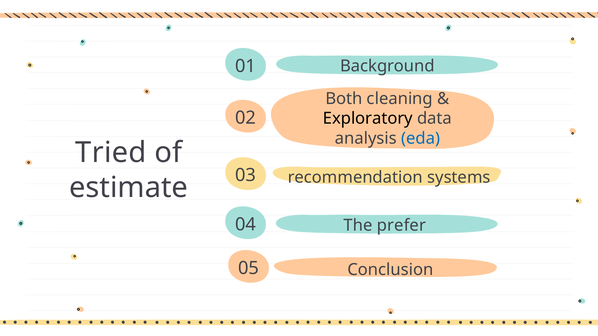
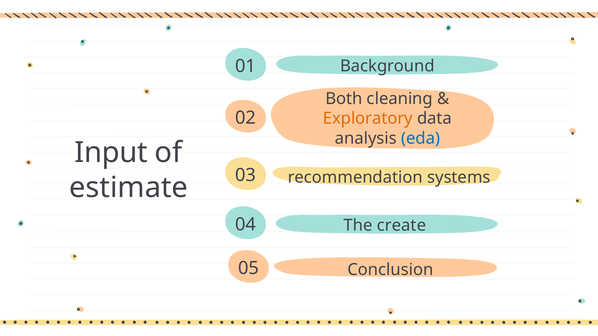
Exploratory colour: black -> orange (368, 119)
Tried: Tried -> Input (111, 153)
prefer: prefer -> create (401, 226)
